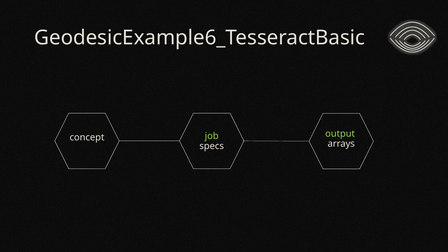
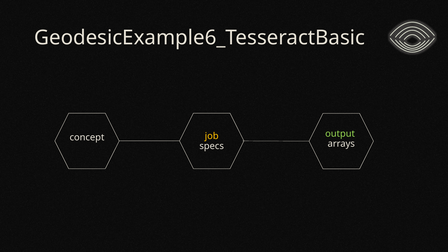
job colour: light green -> yellow (212, 136)
